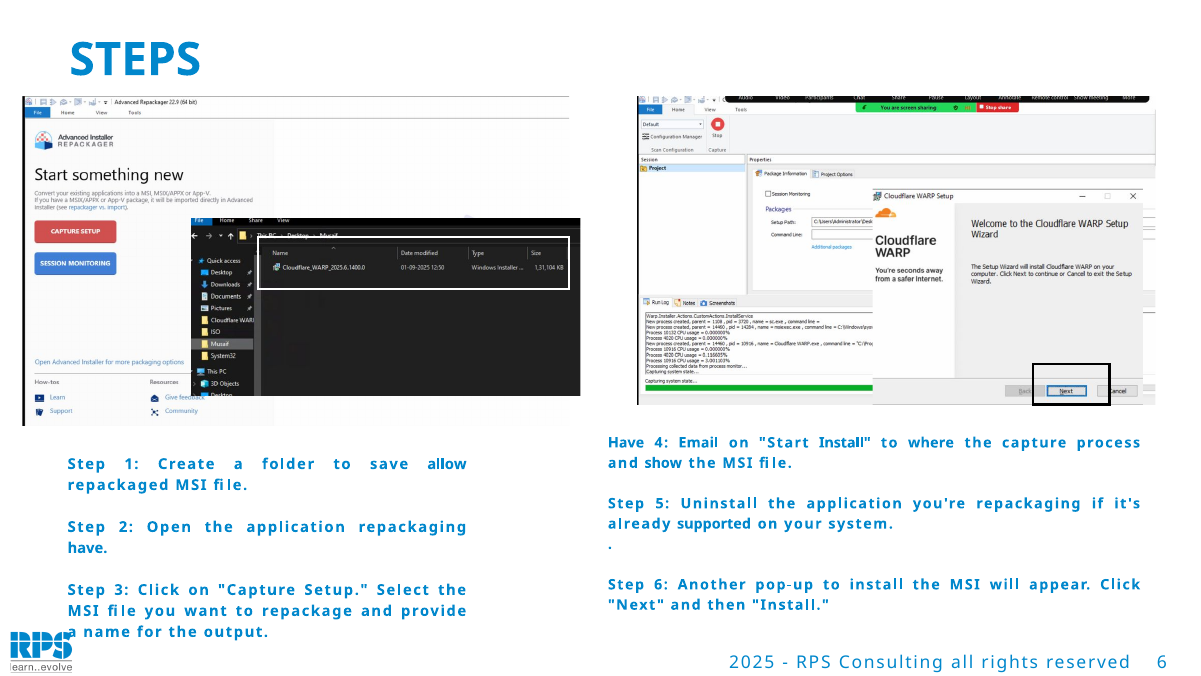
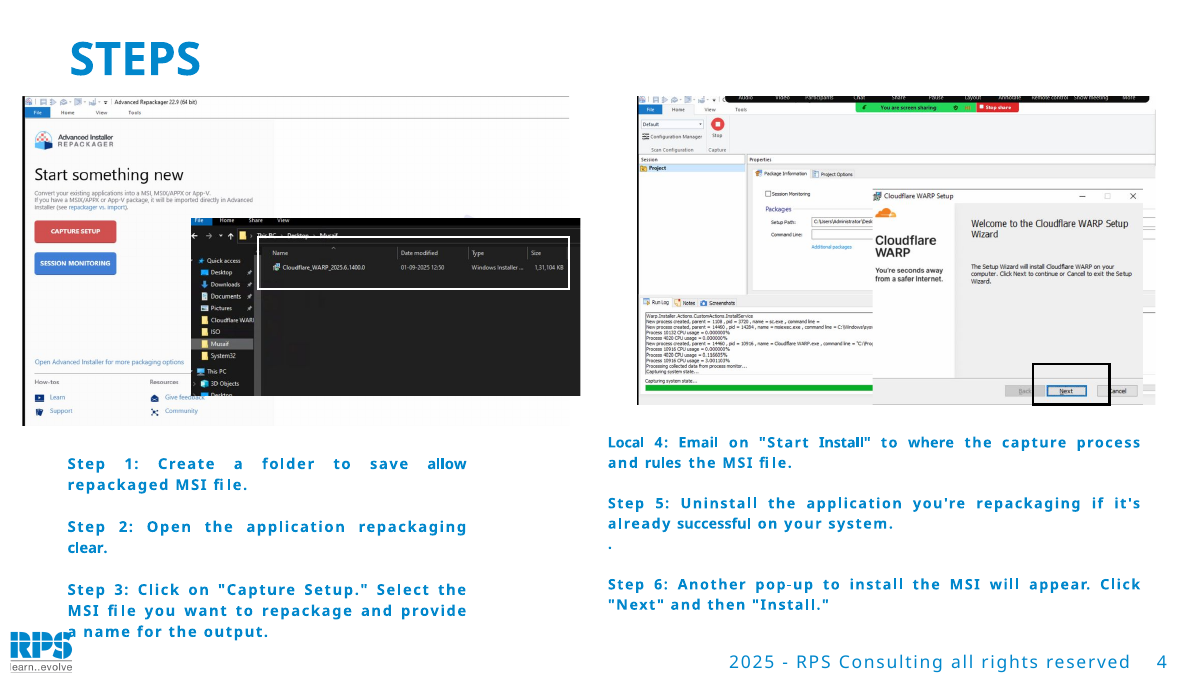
Have: Have -> Local (626, 442)
show: show -> rules (663, 463)
supported: supported -> successful (714, 523)
have: have -> clear (88, 548)
reserved 6: 6 -> 4 (1162, 662)
